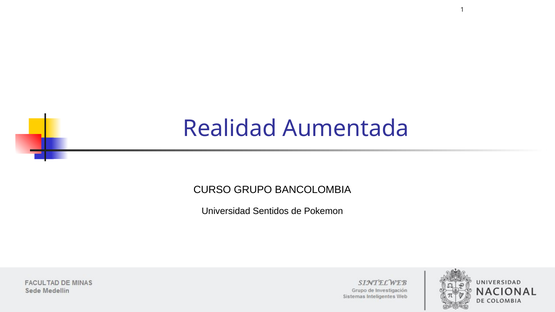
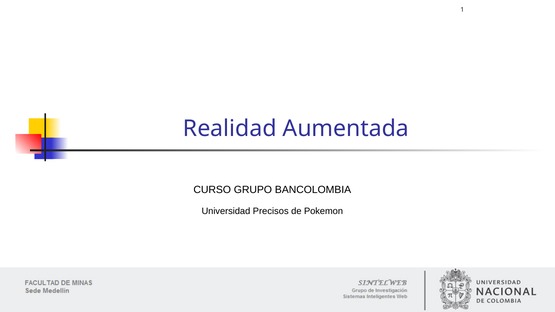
Sentidos: Sentidos -> Precisos (271, 211)
